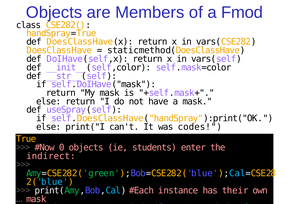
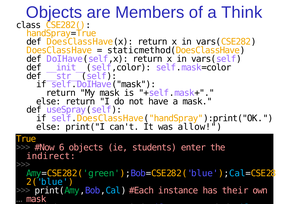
Fmod: Fmod -> Think (242, 12)
codes: codes -> allow (200, 127)
0: 0 -> 6 (62, 147)
